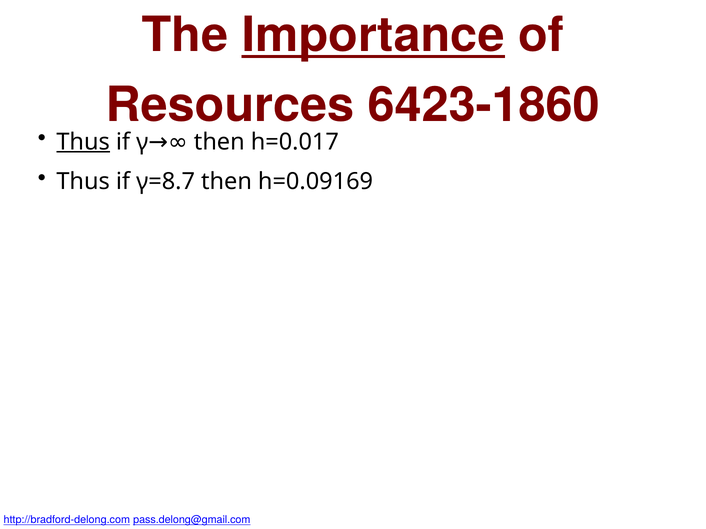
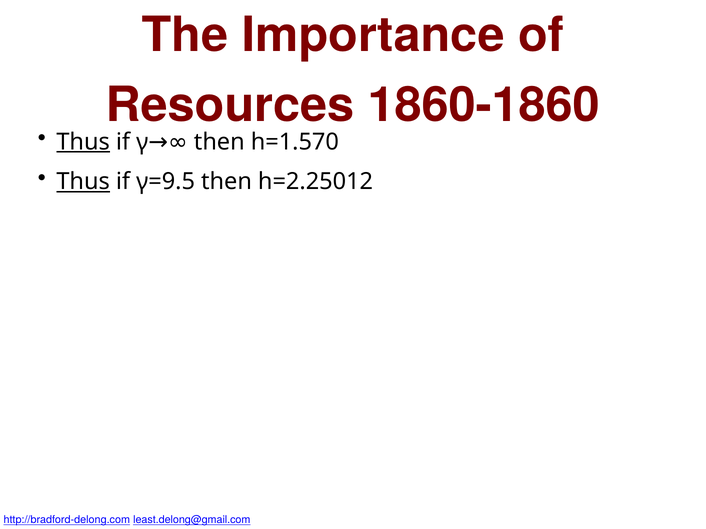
Importance underline: present -> none (373, 35)
6423-1860: 6423-1860 -> 1860-1860 (484, 105)
h=0.017: h=0.017 -> h=1.570 (295, 142)
Thus underline: none -> present (83, 182)
γ=8.7: γ=8.7 -> γ=9.5 (166, 182)
h=0.09169: h=0.09169 -> h=2.25012 (316, 182)
pass.delong@gmail.com: pass.delong@gmail.com -> least.delong@gmail.com (192, 520)
